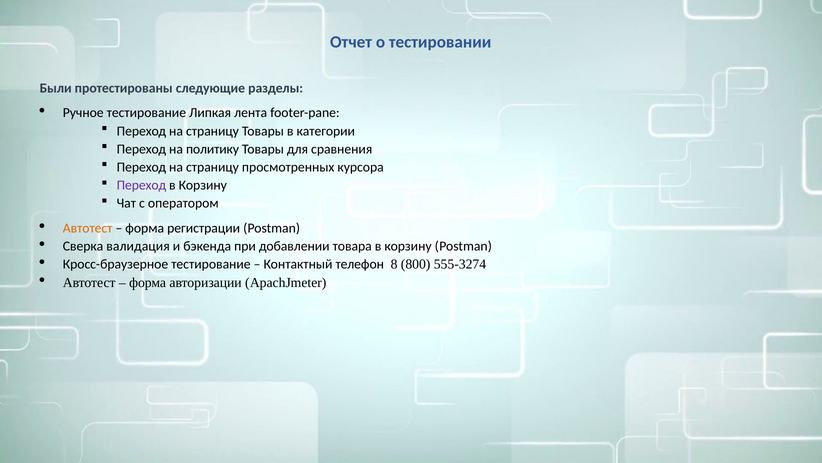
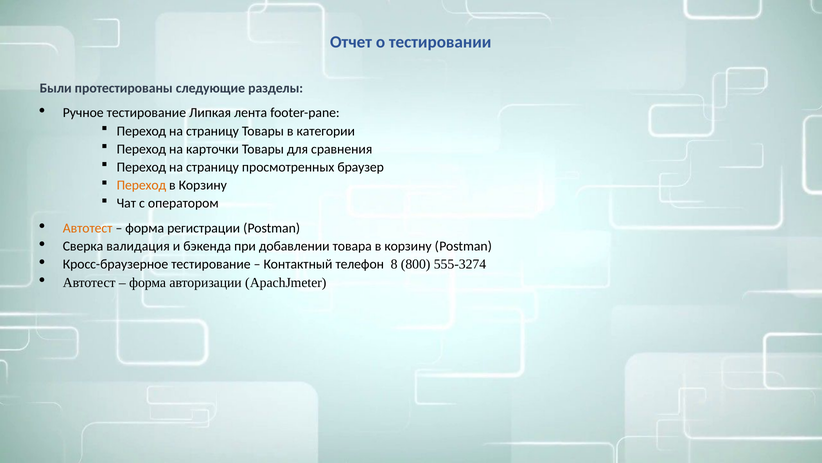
политику: политику -> карточки (212, 149)
курсора: курсора -> браузер (361, 167)
Переход colour: purple -> orange (141, 185)
